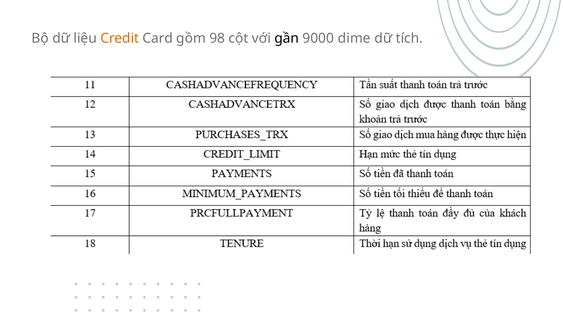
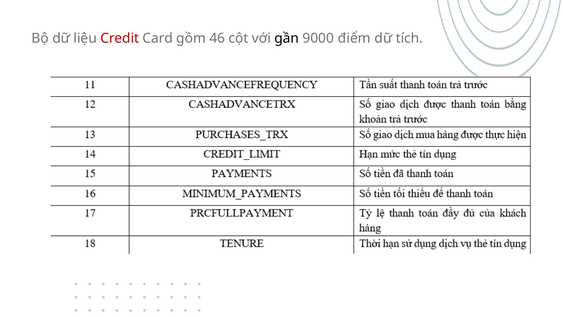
Credit colour: orange -> red (120, 38)
98: 98 -> 46 (217, 38)
dime: dime -> điểm (354, 38)
